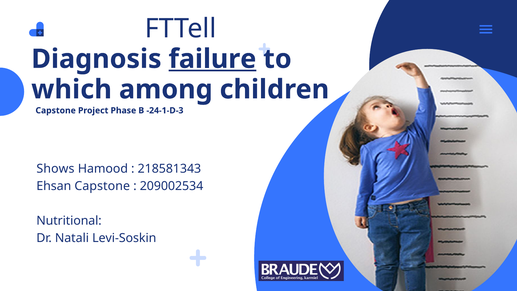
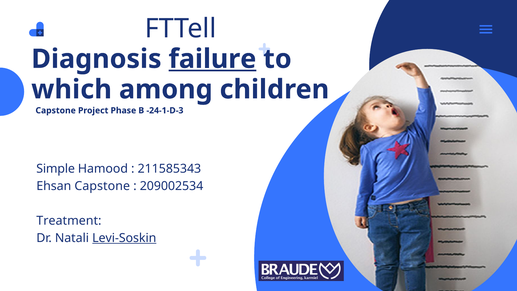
Shows: Shows -> Simple (56, 169)
218581343: 218581343 -> 211585343 (169, 169)
Nutritional: Nutritional -> Treatment (69, 221)
Levi-Soskin underline: none -> present (124, 238)
